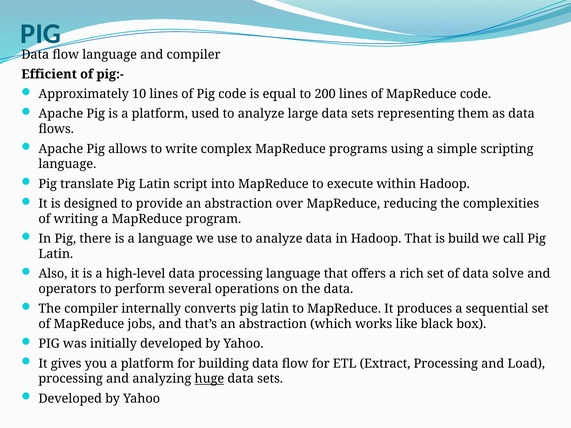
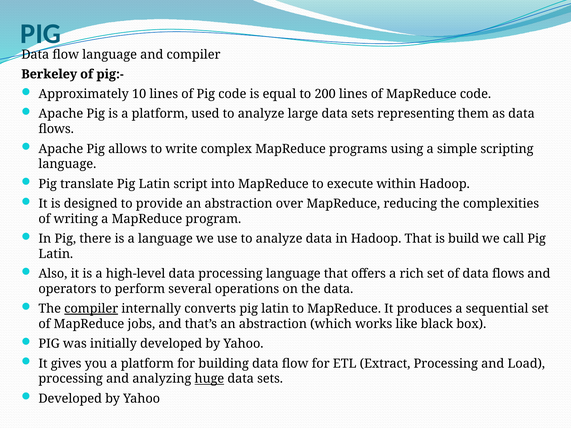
Efficient: Efficient -> Berkeley (49, 74)
of data solve: solve -> flows (508, 274)
compiler underline: none -> present (91, 309)
